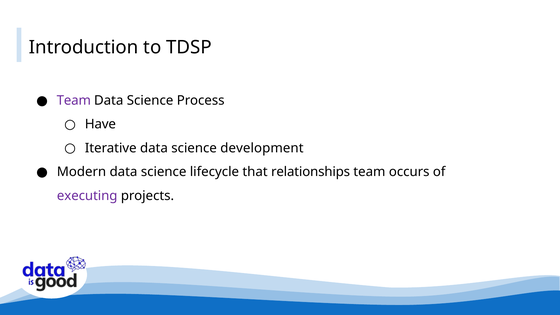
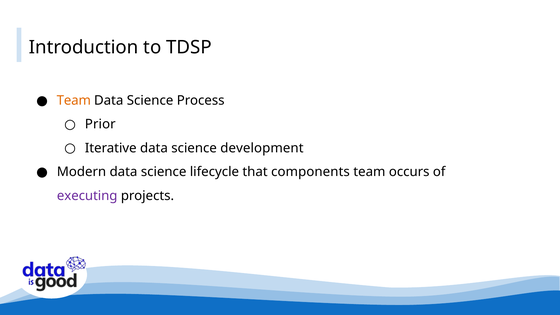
Team colour: purple -> orange (74, 100)
Have: Have -> Prior (100, 124)
relationships: relationships -> components (310, 172)
